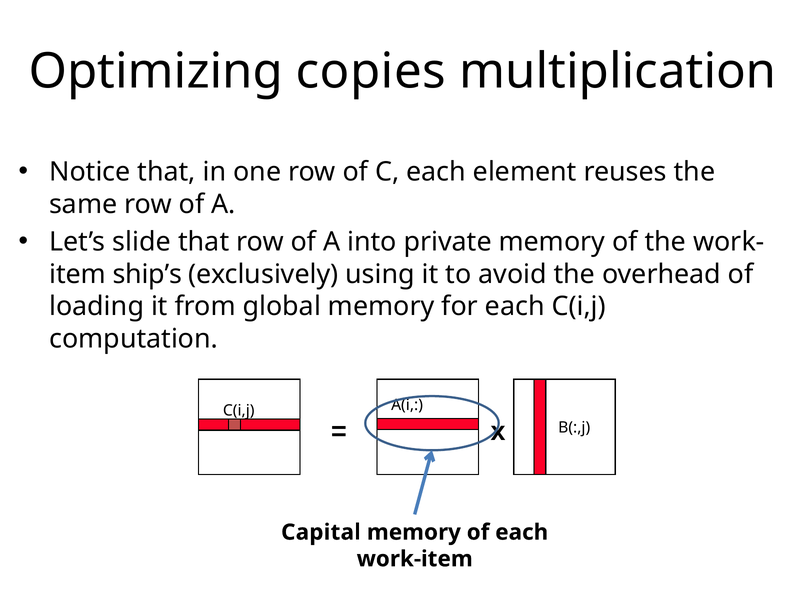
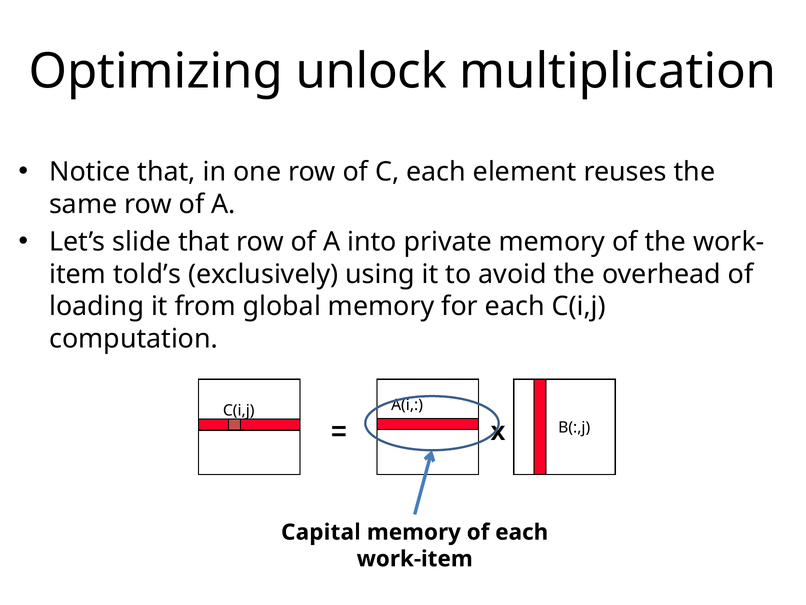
copies: copies -> unlock (371, 71)
ship’s: ship’s -> told’s (147, 274)
